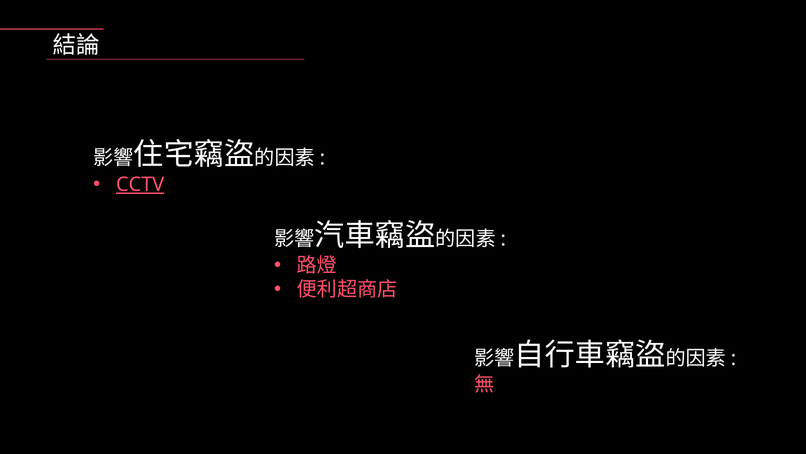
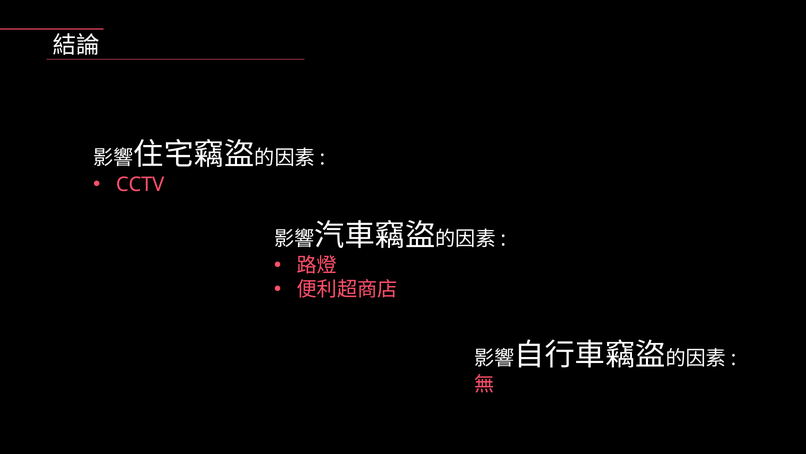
CCTV underline: present -> none (140, 184)
